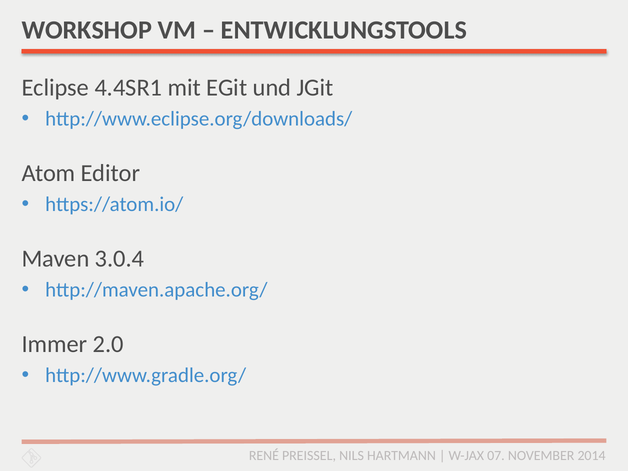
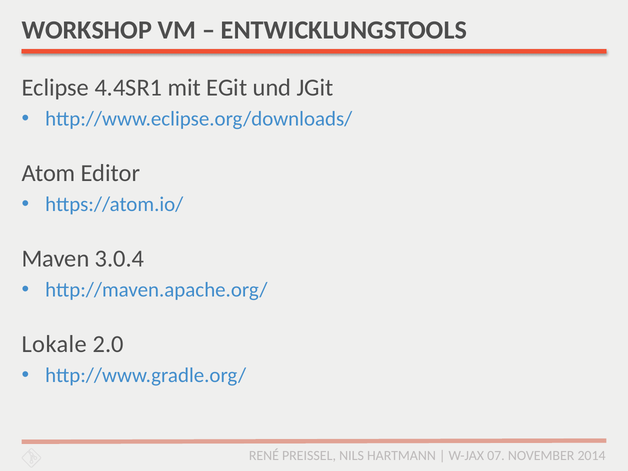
Immer: Immer -> Lokale (54, 344)
